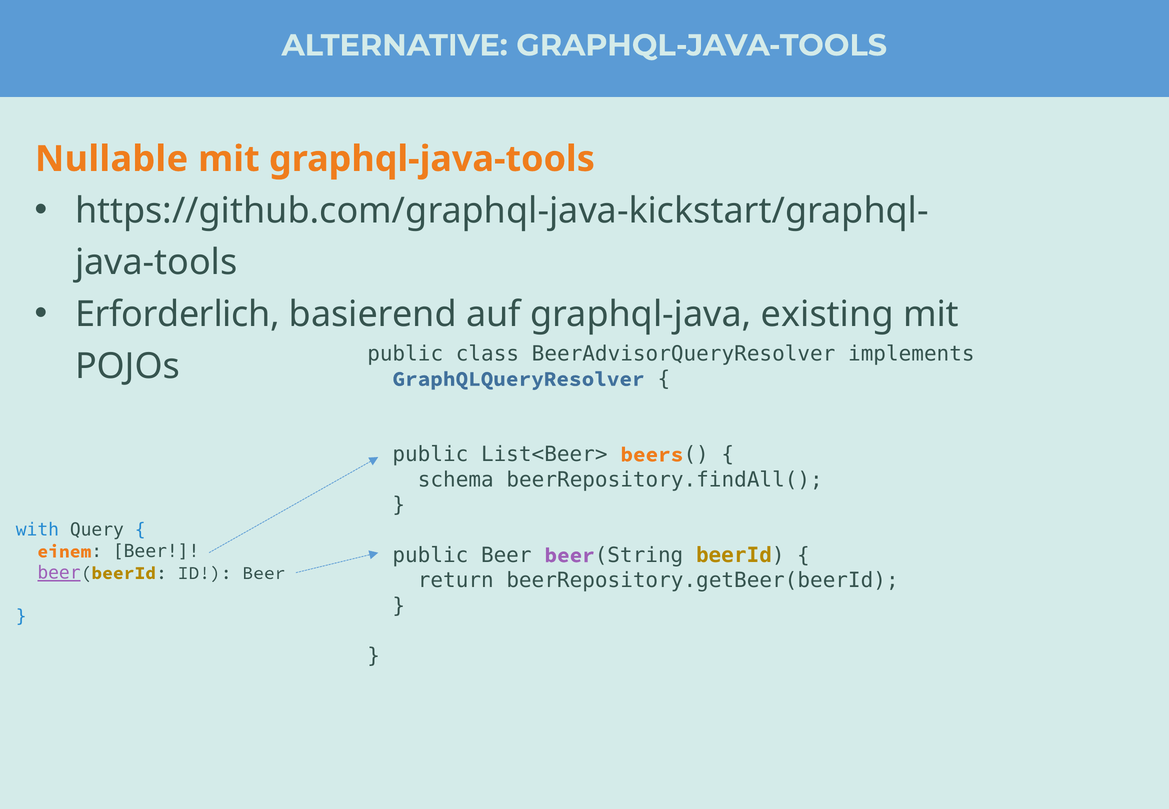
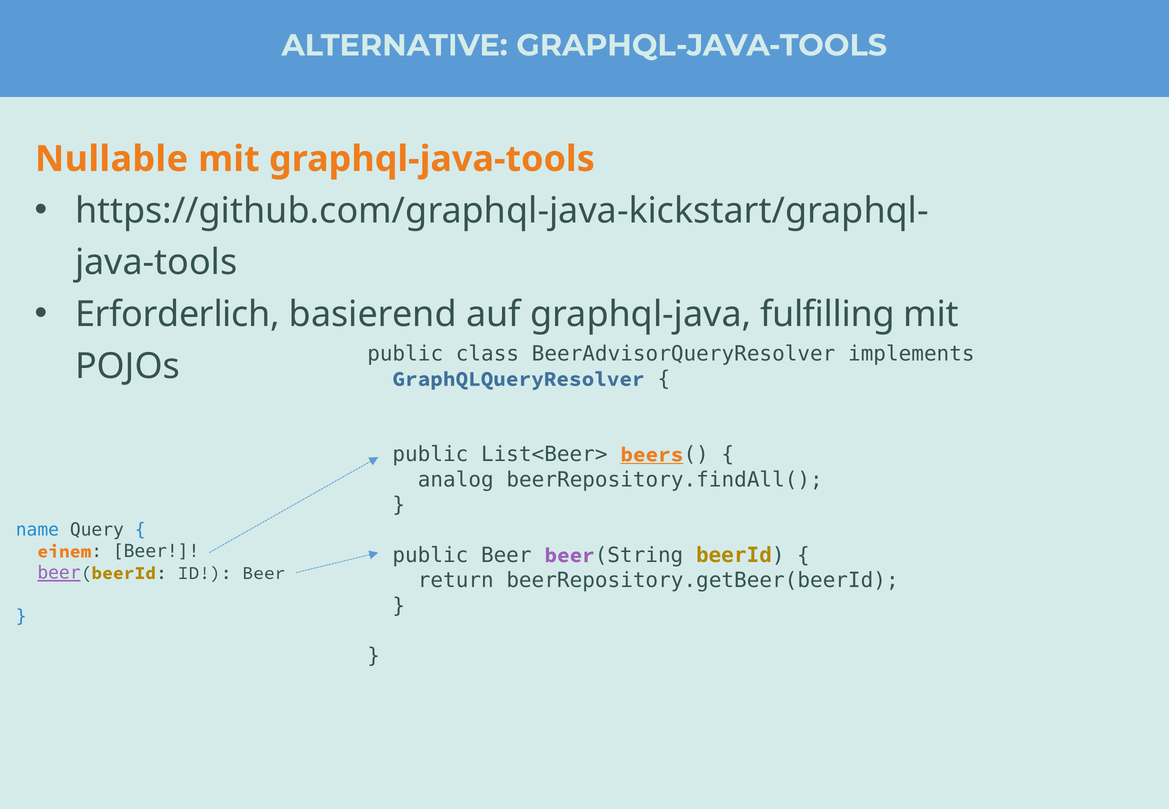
existing: existing -> fulfilling (827, 314)
beers underline: none -> present (652, 455)
schema: schema -> analog (456, 480)
with: with -> name (37, 530)
